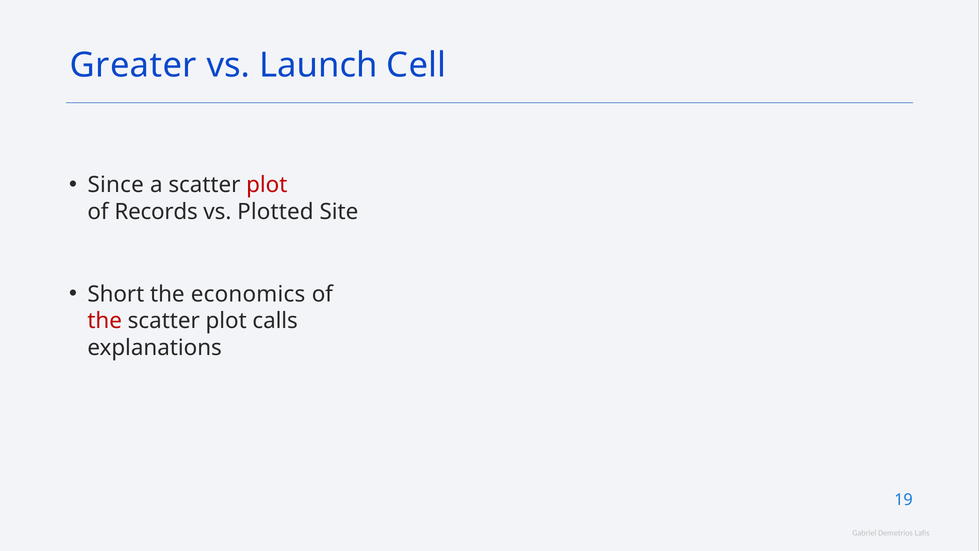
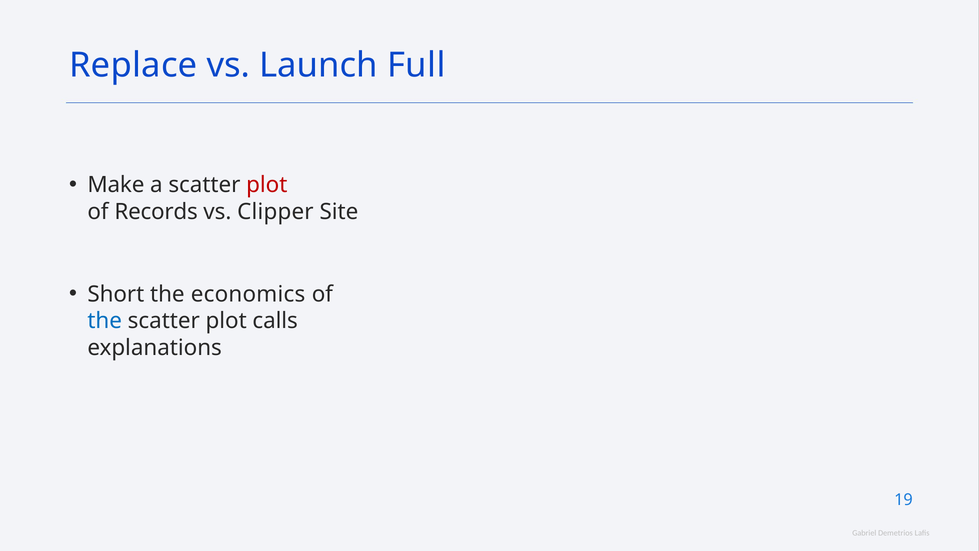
Greater: Greater -> Replace (133, 65)
Cell: Cell -> Full (416, 65)
Since: Since -> Make (116, 185)
Plotted: Plotted -> Clipper (275, 212)
the colour: red -> blue (105, 321)
